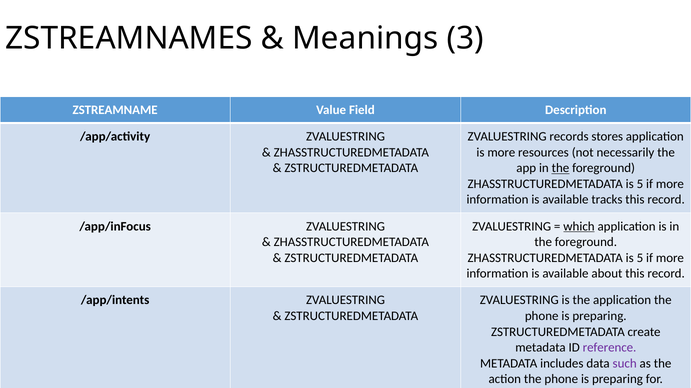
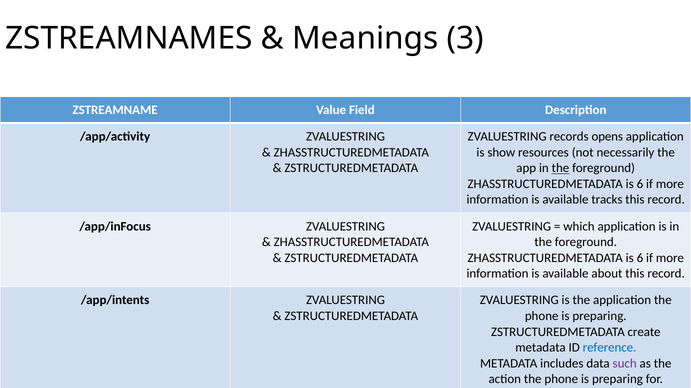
stores: stores -> opens (607, 137)
is more: more -> show (501, 153)
5: 5 -> 6 (640, 184)
which underline: present -> none (579, 227)
5: 5 -> 6 (640, 258)
reference colour: purple -> blue (609, 348)
